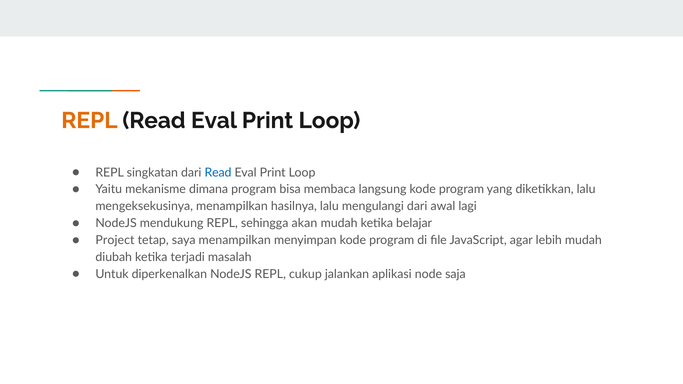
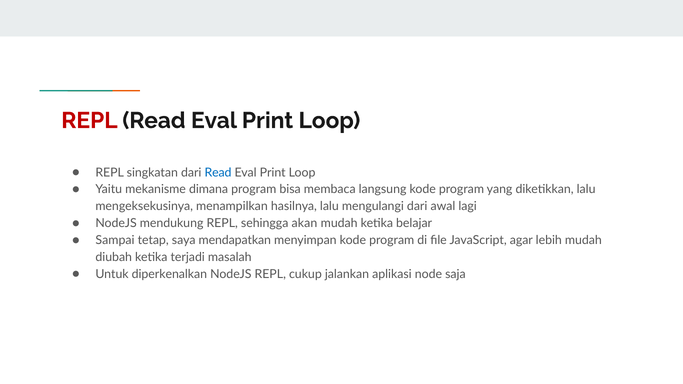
REPL colour: orange -> red (89, 121)
Project: Project -> Sampai (115, 240)
saya menampilkan: menampilkan -> mendapatkan (235, 240)
